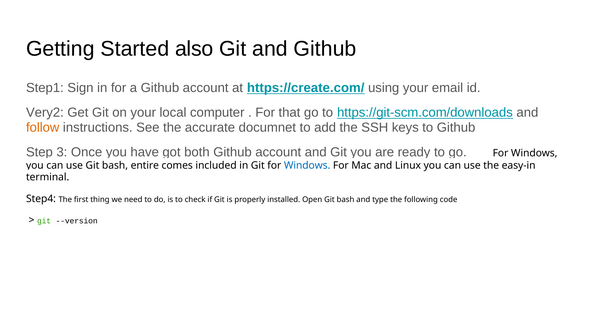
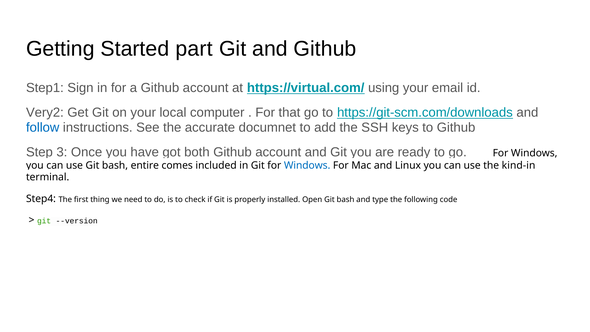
also: also -> part (194, 49)
https://create.com/: https://create.com/ -> https://virtual.com/ (306, 88)
follow colour: orange -> blue (43, 128)
easy-in: easy-in -> kind-in (519, 165)
